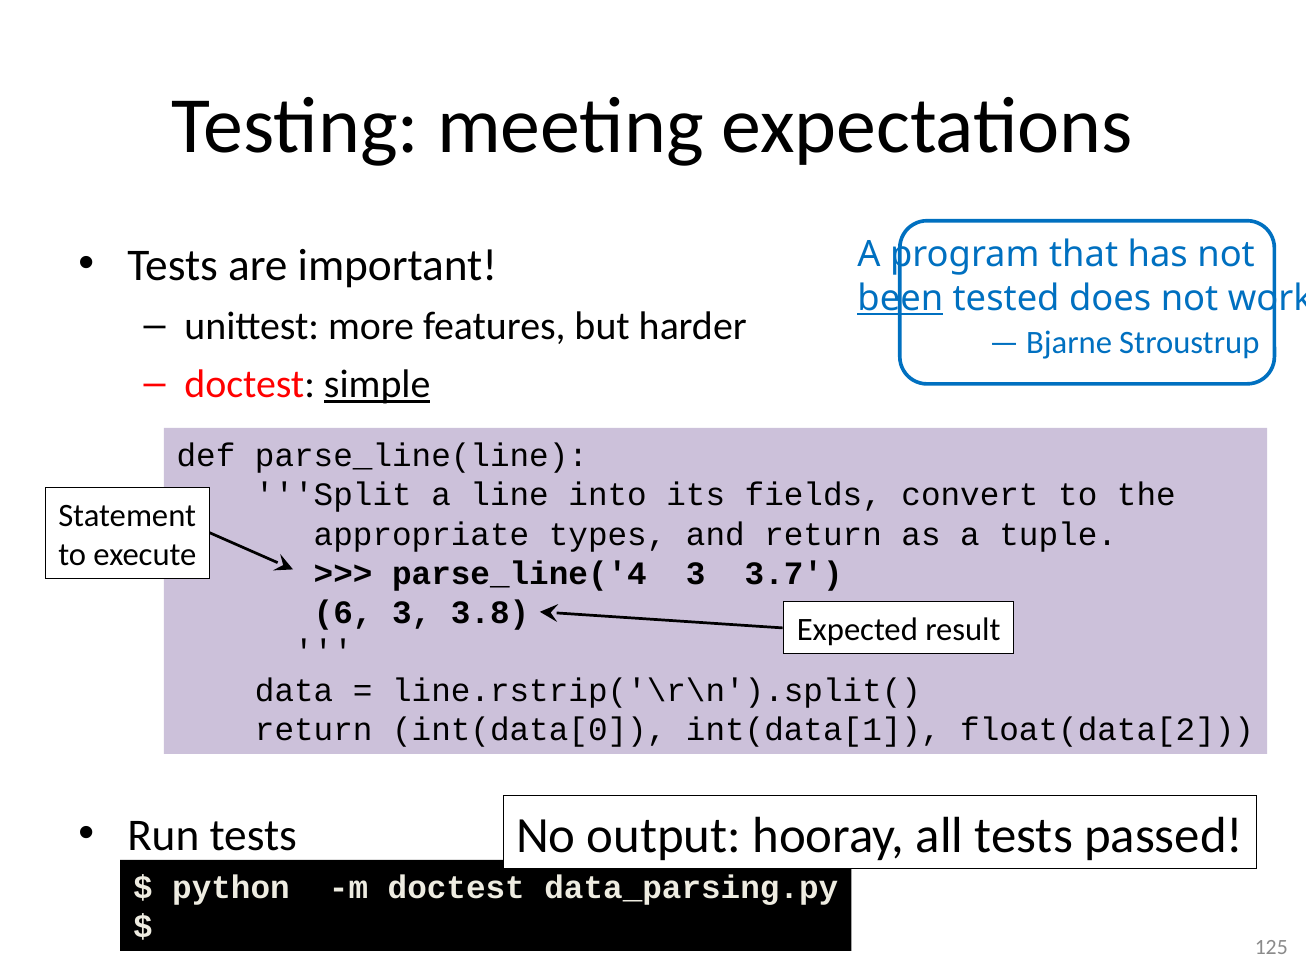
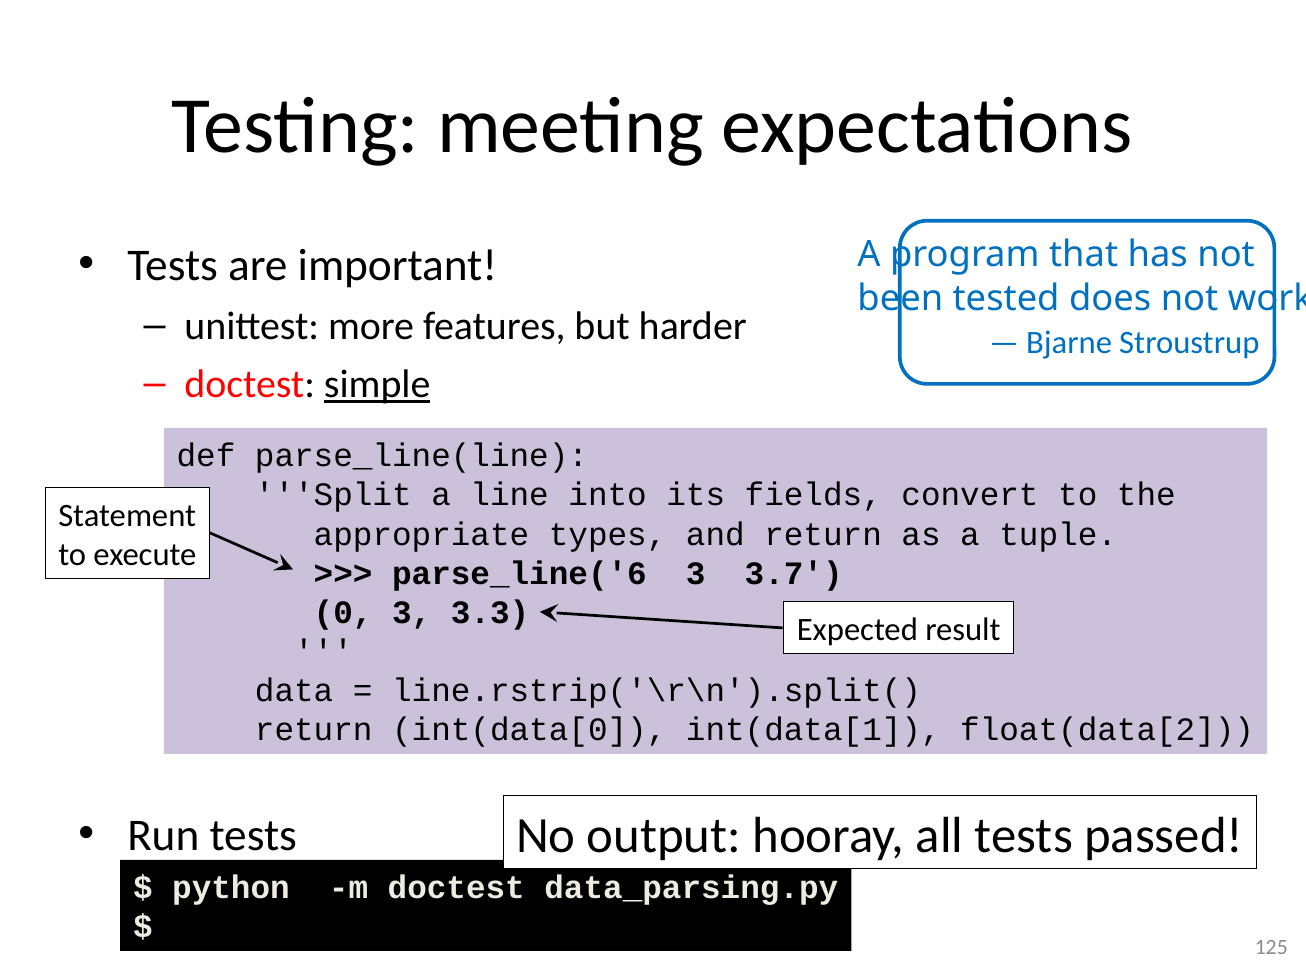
been underline: present -> none (900, 299)
parse_line('4: parse_line('4 -> parse_line('6 (519, 574)
6: 6 -> 0 (343, 613)
3.8: 3.8 -> 3.3 (490, 613)
